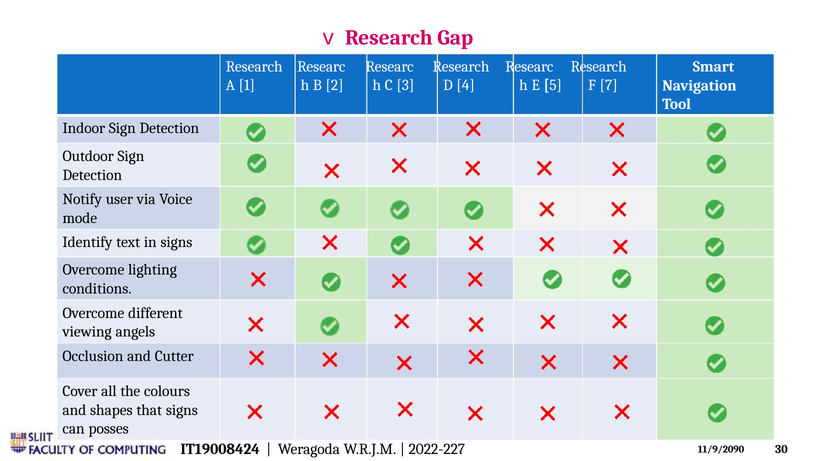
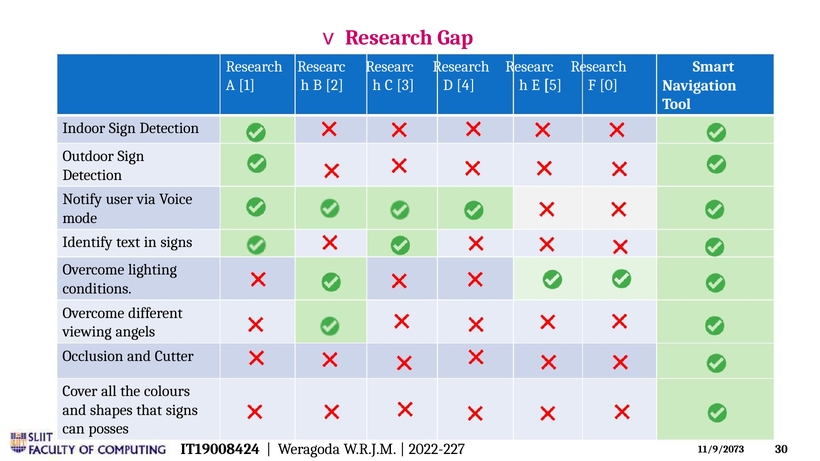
7: 7 -> 0 (609, 85)
11/9/2090: 11/9/2090 -> 11/9/2073 (721, 450)
